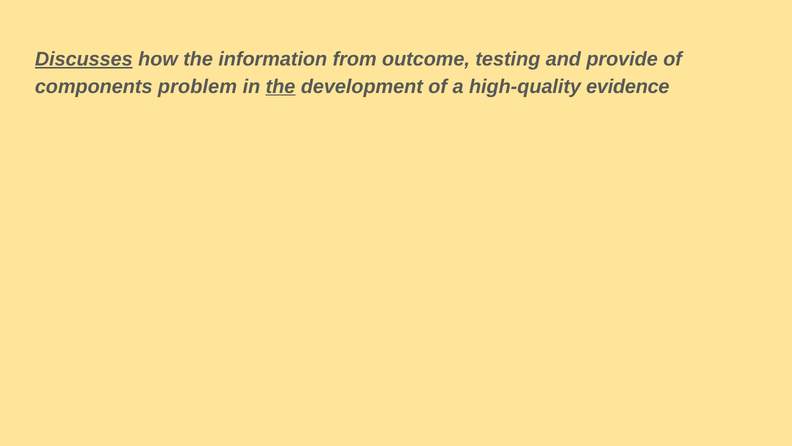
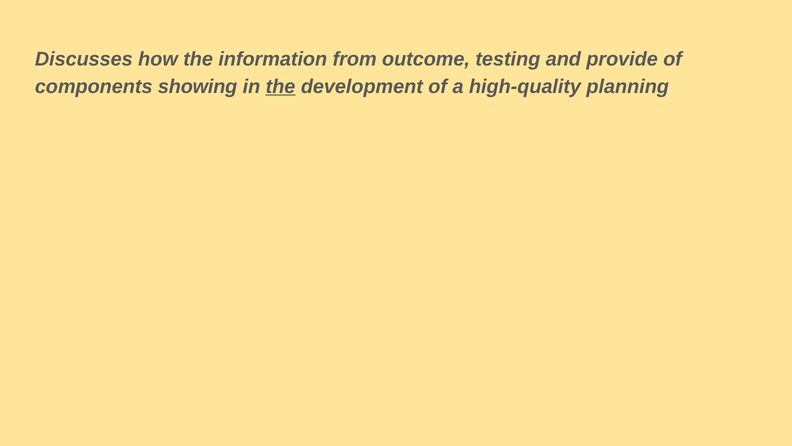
Discusses underline: present -> none (84, 59)
problem: problem -> showing (198, 87)
evidence: evidence -> planning (628, 87)
